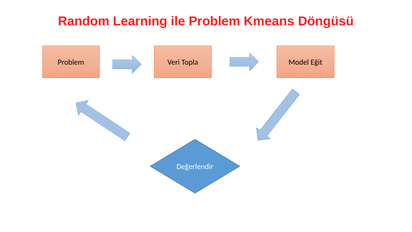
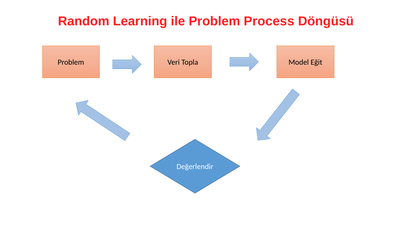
Kmeans: Kmeans -> Process (269, 21)
